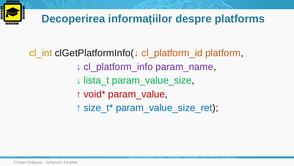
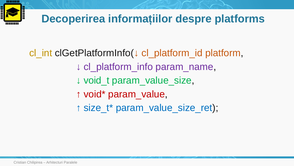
lista_t: lista_t -> void_t (97, 80)
